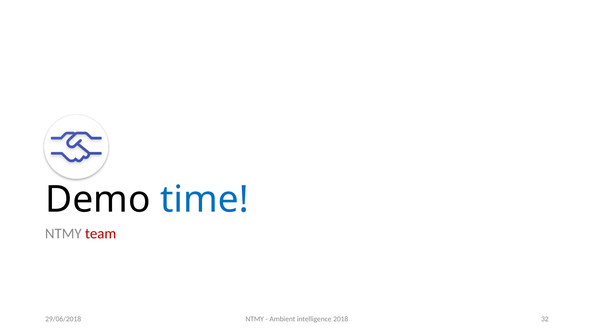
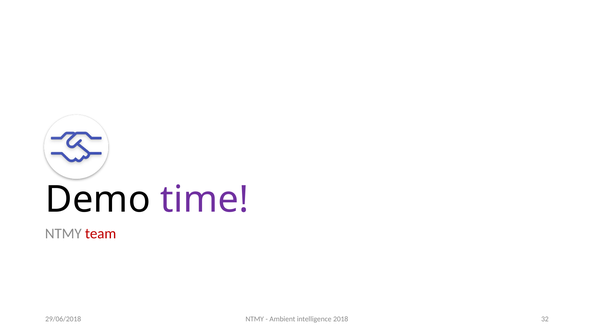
time colour: blue -> purple (204, 200)
